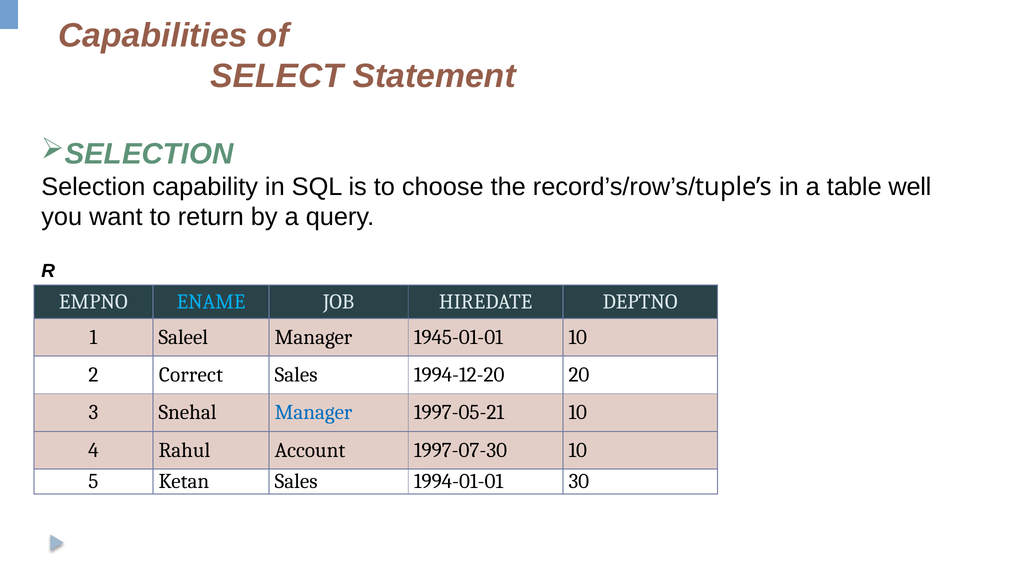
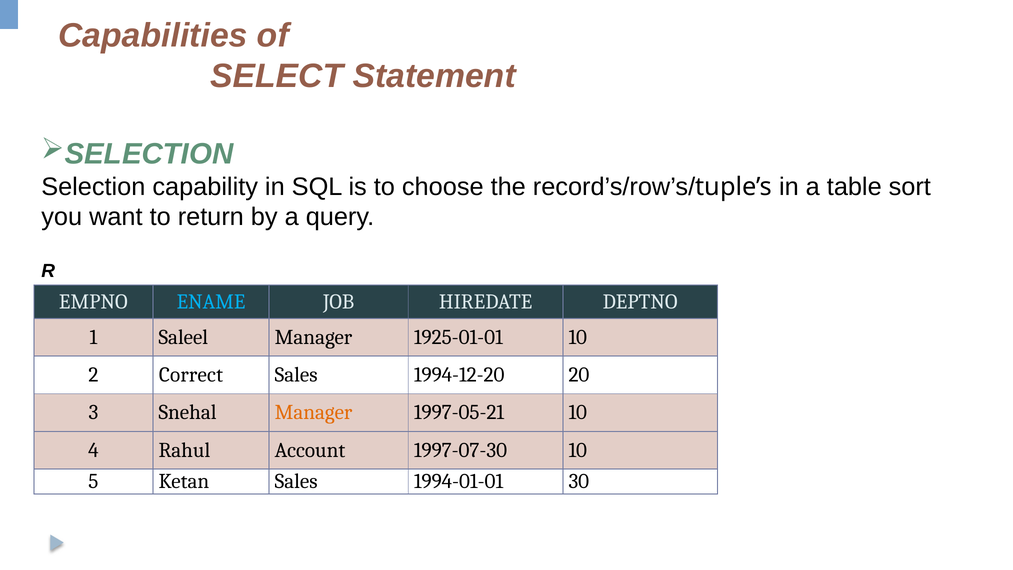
well: well -> sort (910, 187)
1945-01-01: 1945-01-01 -> 1925-01-01 (458, 337)
Manager colour: blue -> orange (314, 412)
